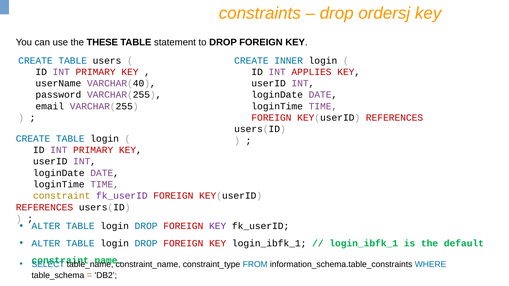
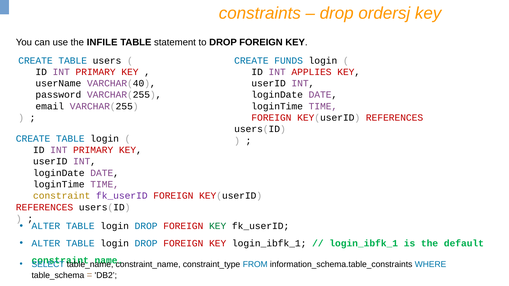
THESE: THESE -> INFILE (102, 42)
INNER: INNER -> FUNDS (289, 61)
KEY colour: purple -> green (218, 226)
